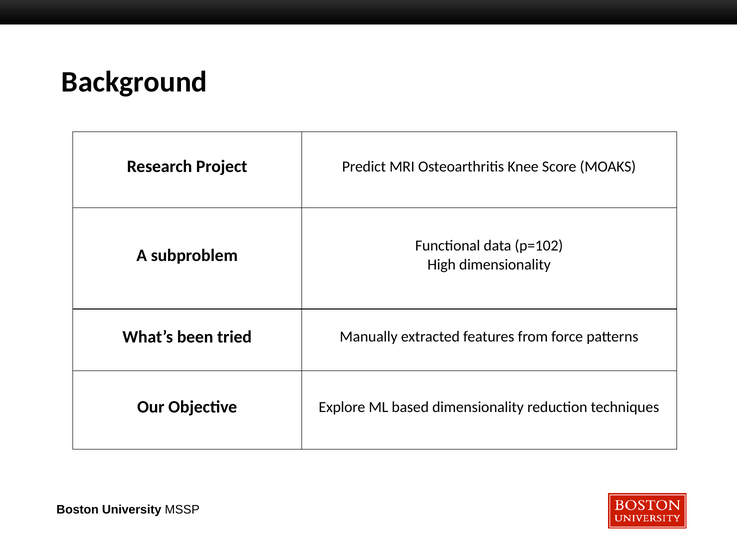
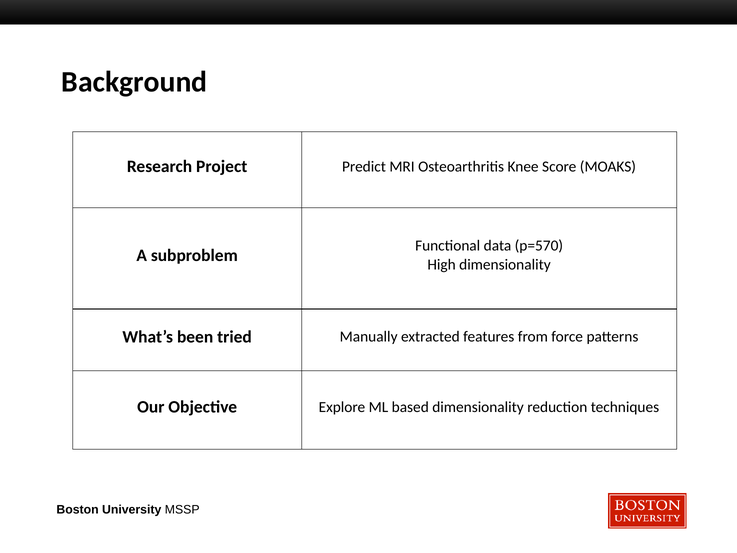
p=102: p=102 -> p=570 (539, 246)
